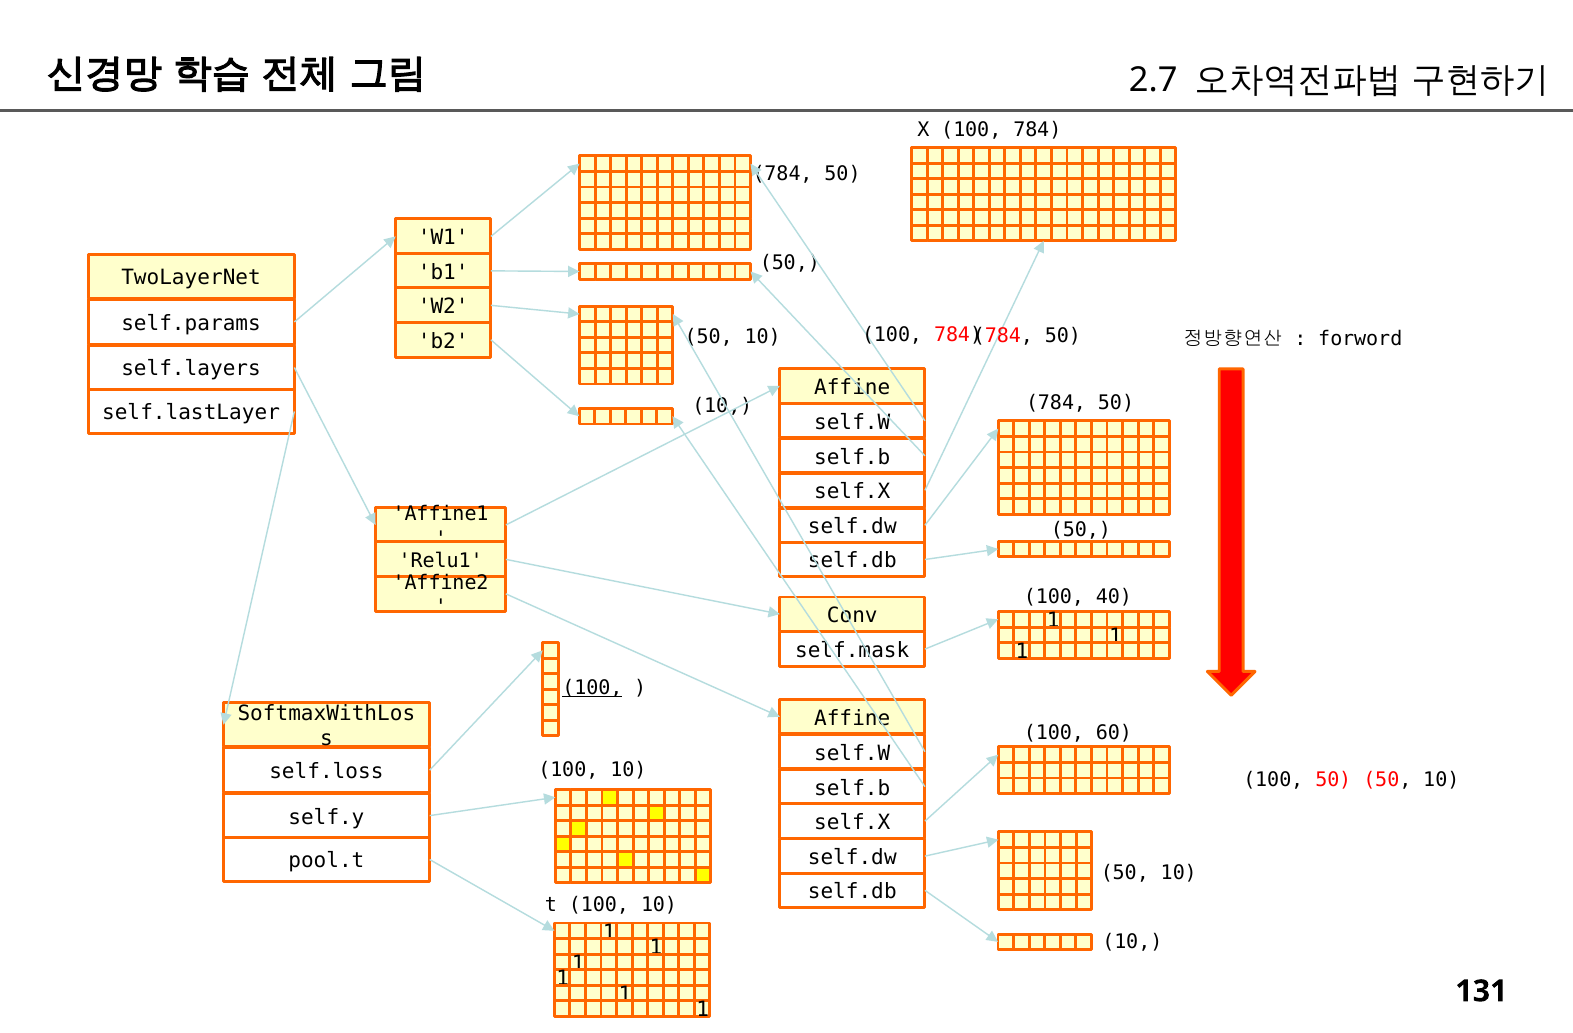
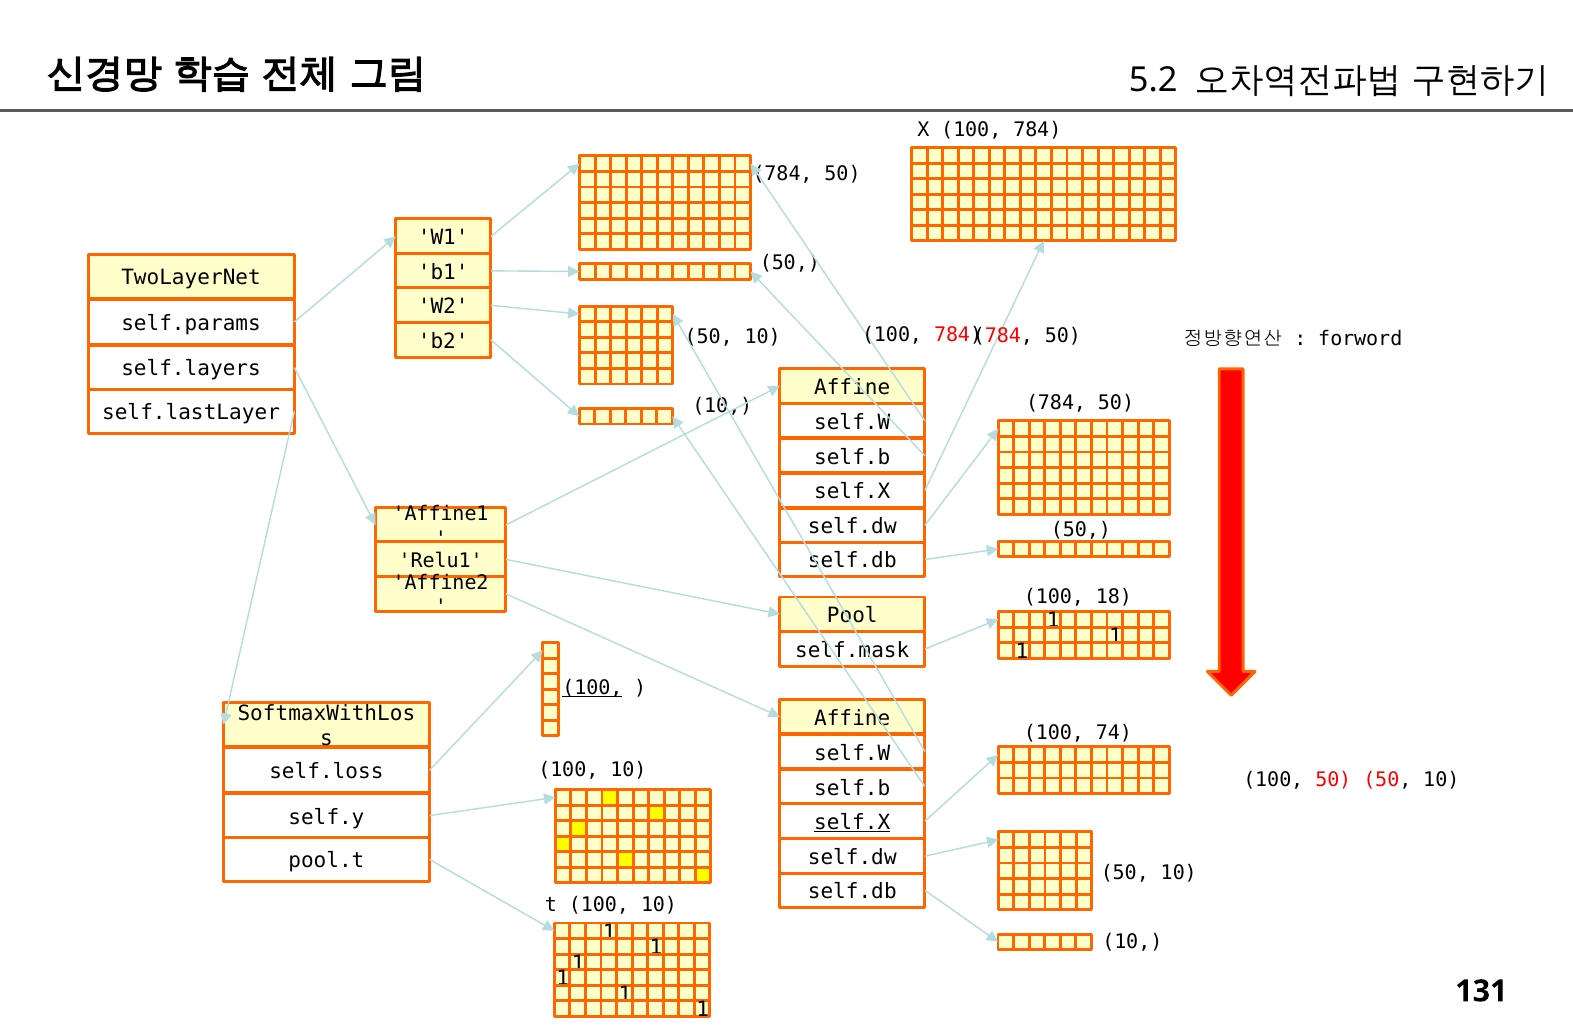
2.7: 2.7 -> 5.2 (1153, 81)
40: 40 -> 18 (1114, 597)
Conv: Conv -> Pool (852, 616)
60: 60 -> 74 (1114, 733)
self.X underline: none -> present (852, 823)
